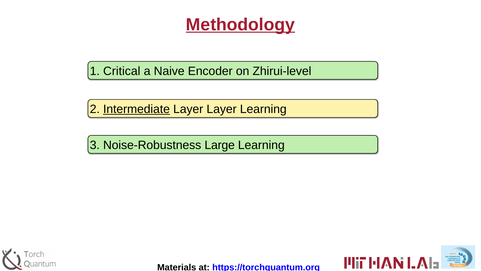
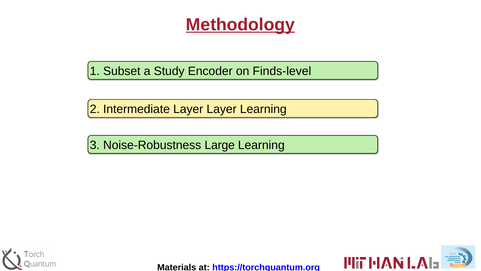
Critical: Critical -> Subset (122, 71)
Naive: Naive -> Study (169, 71)
Zhirui-level: Zhirui-level -> Finds-level (282, 71)
Intermediate underline: present -> none (136, 109)
